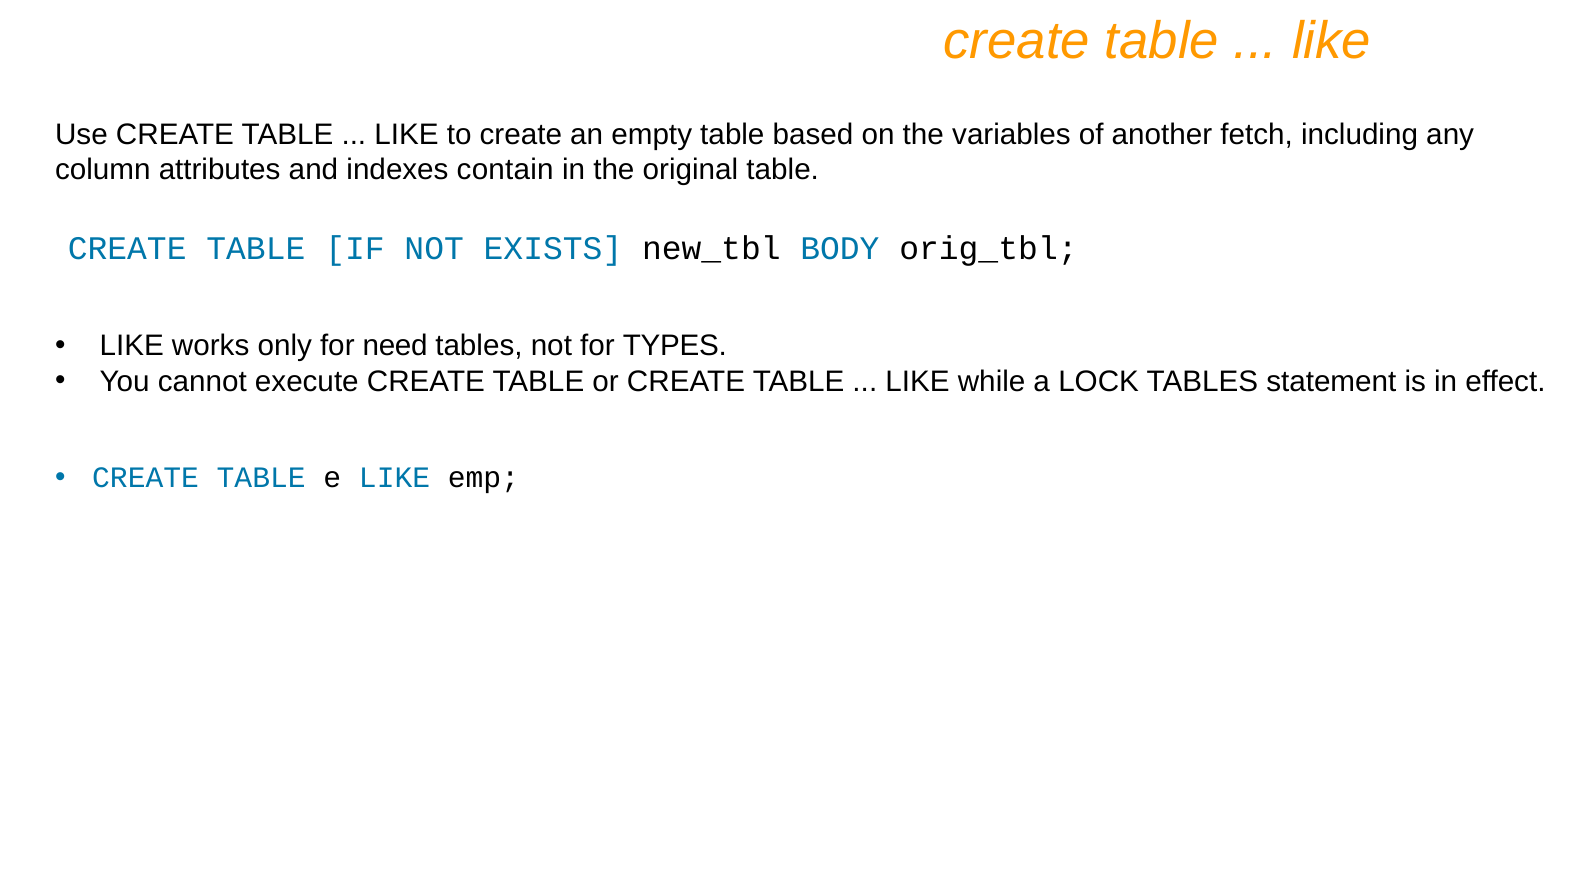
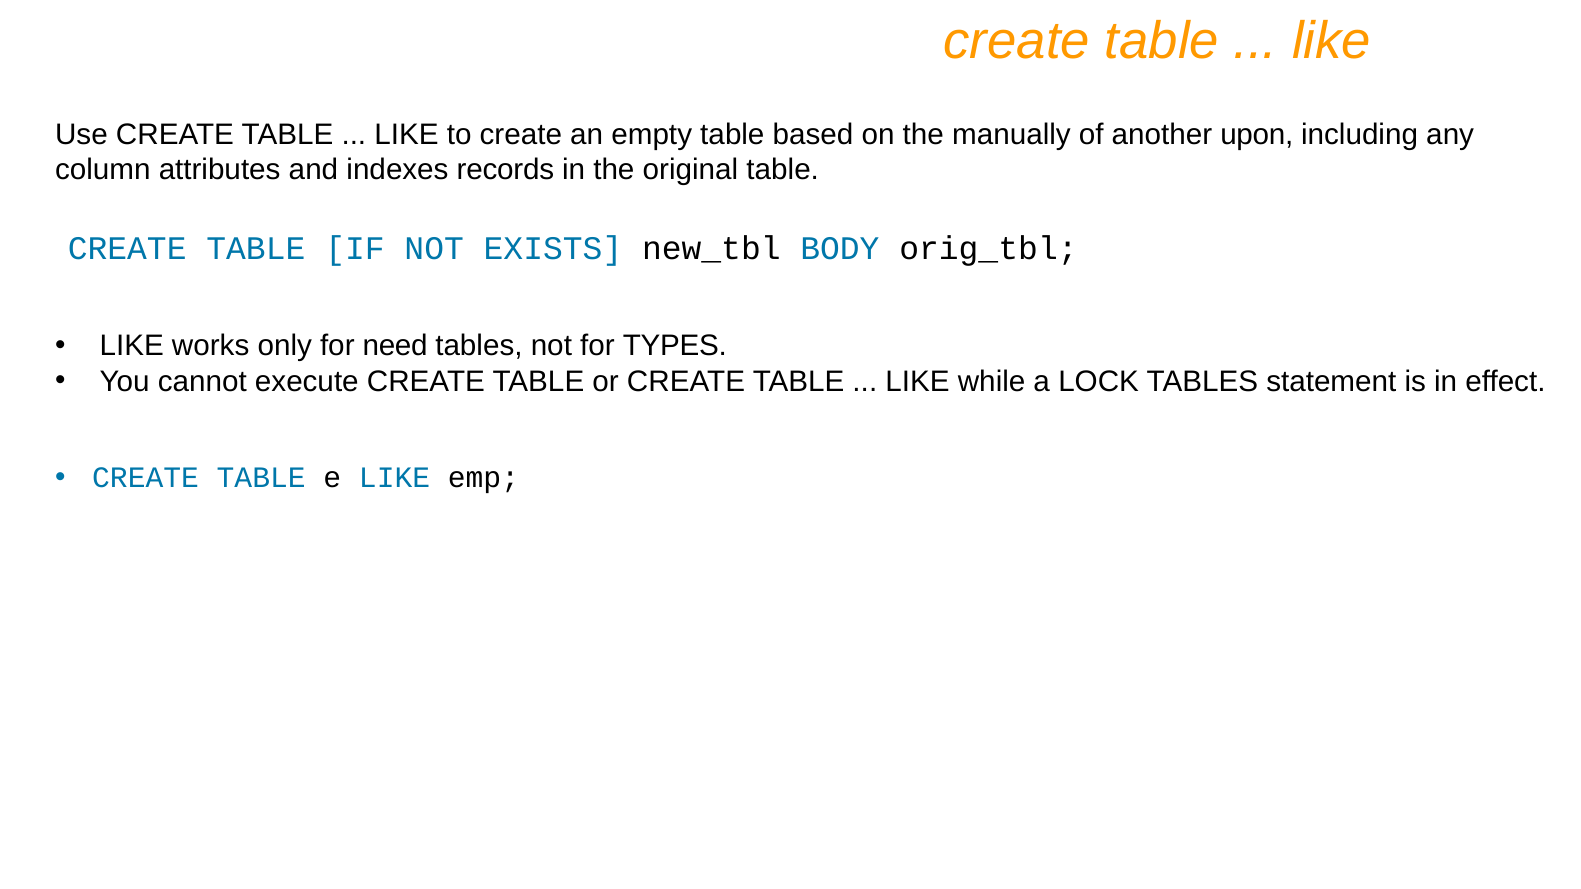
variables: variables -> manually (1011, 134)
fetch: fetch -> upon (1257, 134)
contain: contain -> records (505, 170)
